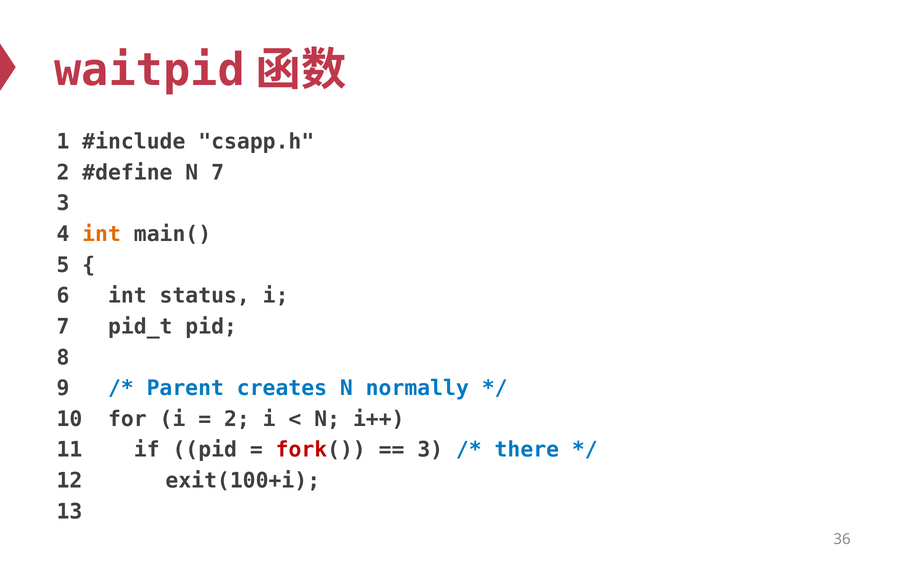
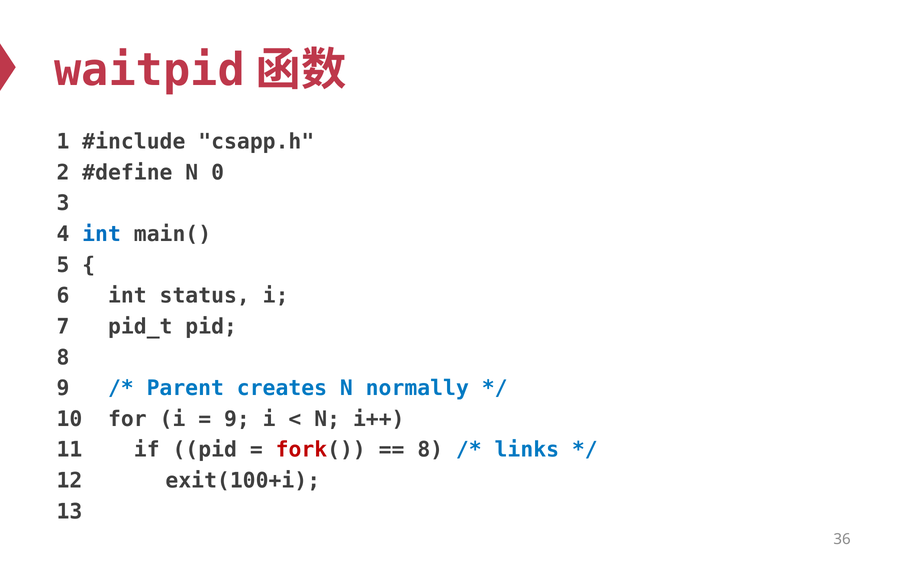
N 7: 7 -> 0 (218, 173)
int colour: orange -> blue (102, 234)
2: 2 -> 9 (237, 419)
3: 3 -> 8 (430, 450)
there: there -> links (527, 450)
